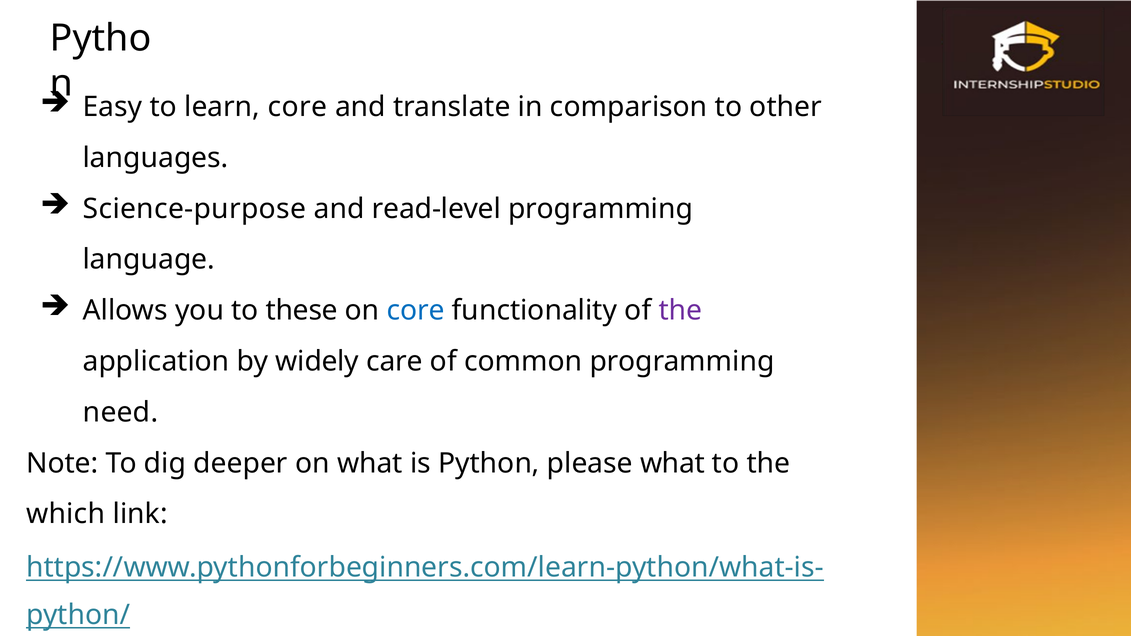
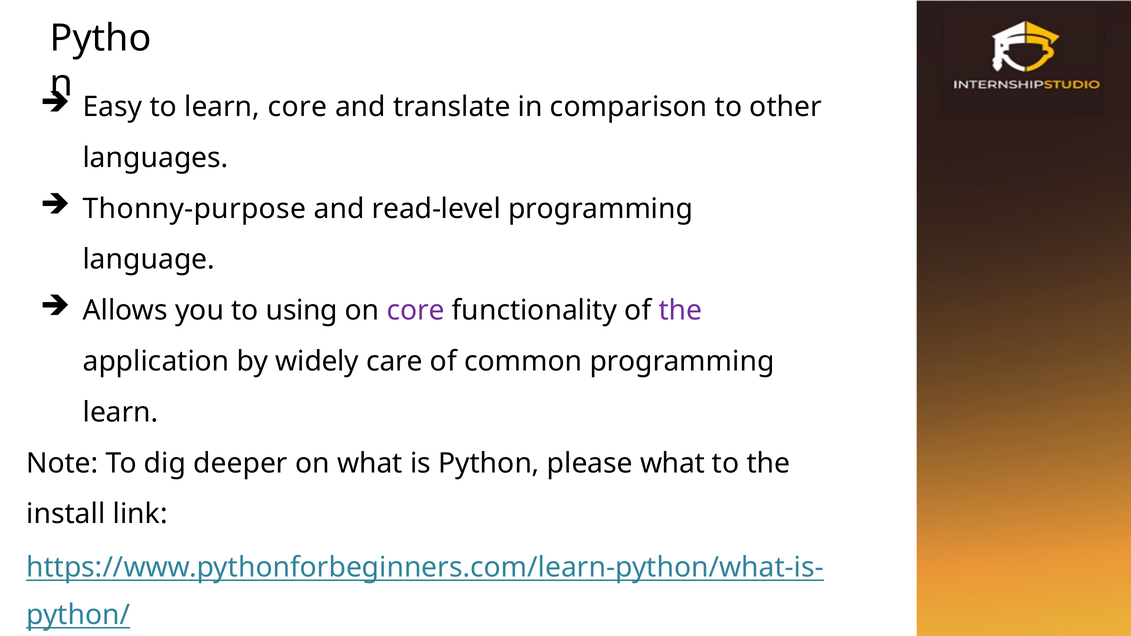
Science-purpose: Science-purpose -> Thonny-purpose (194, 209)
these: these -> using (302, 311)
core colour: blue -> purple (416, 311)
need: need -> learn (121, 412)
which: which -> install (66, 514)
